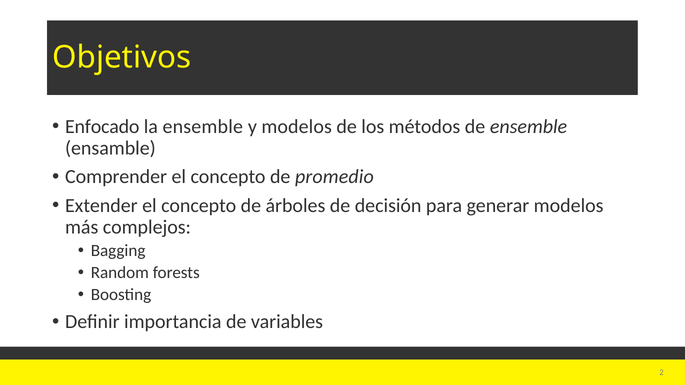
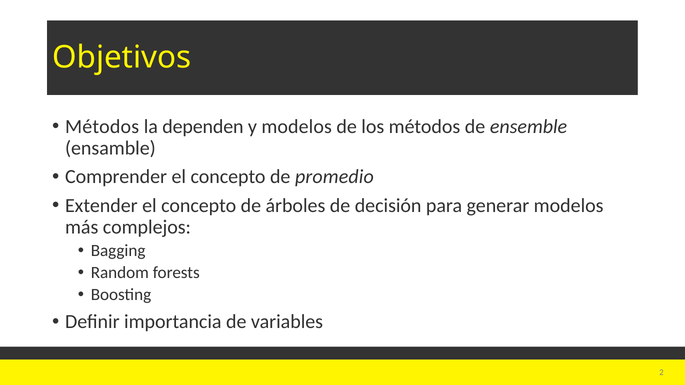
Enfocado: Enfocado -> Métodos (102, 127)
la ensemble: ensemble -> dependen (203, 127)
